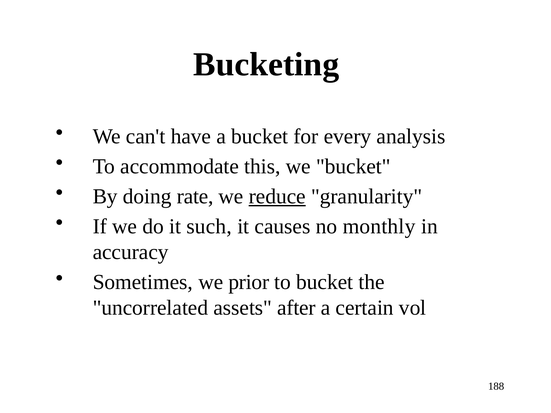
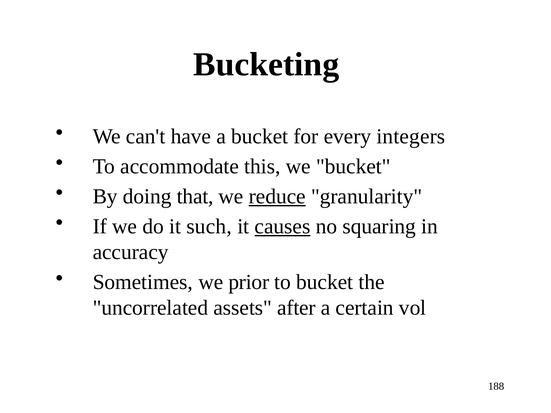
analysis: analysis -> integers (411, 136)
rate: rate -> that (195, 196)
causes underline: none -> present (283, 226)
monthly: monthly -> squaring (379, 226)
